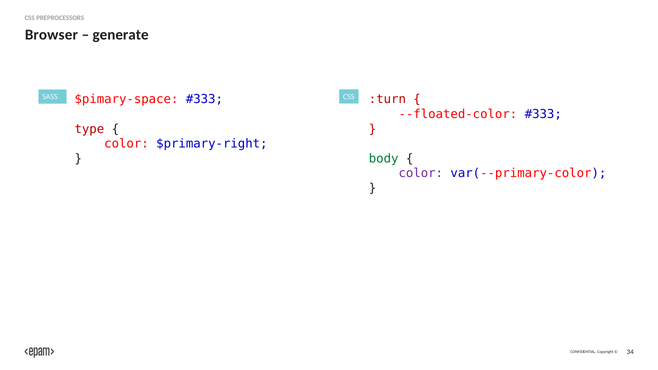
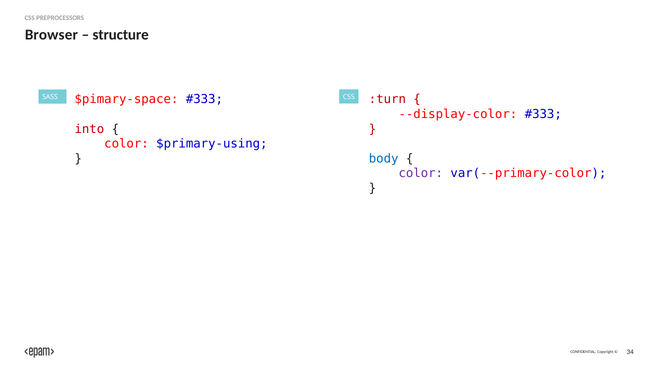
generate: generate -> structure (121, 35)
--floated-color: --floated-color -> --display-color (458, 114)
type: type -> into (89, 129)
$primary-right: $primary-right -> $primary-using (212, 144)
body colour: green -> blue (384, 159)
